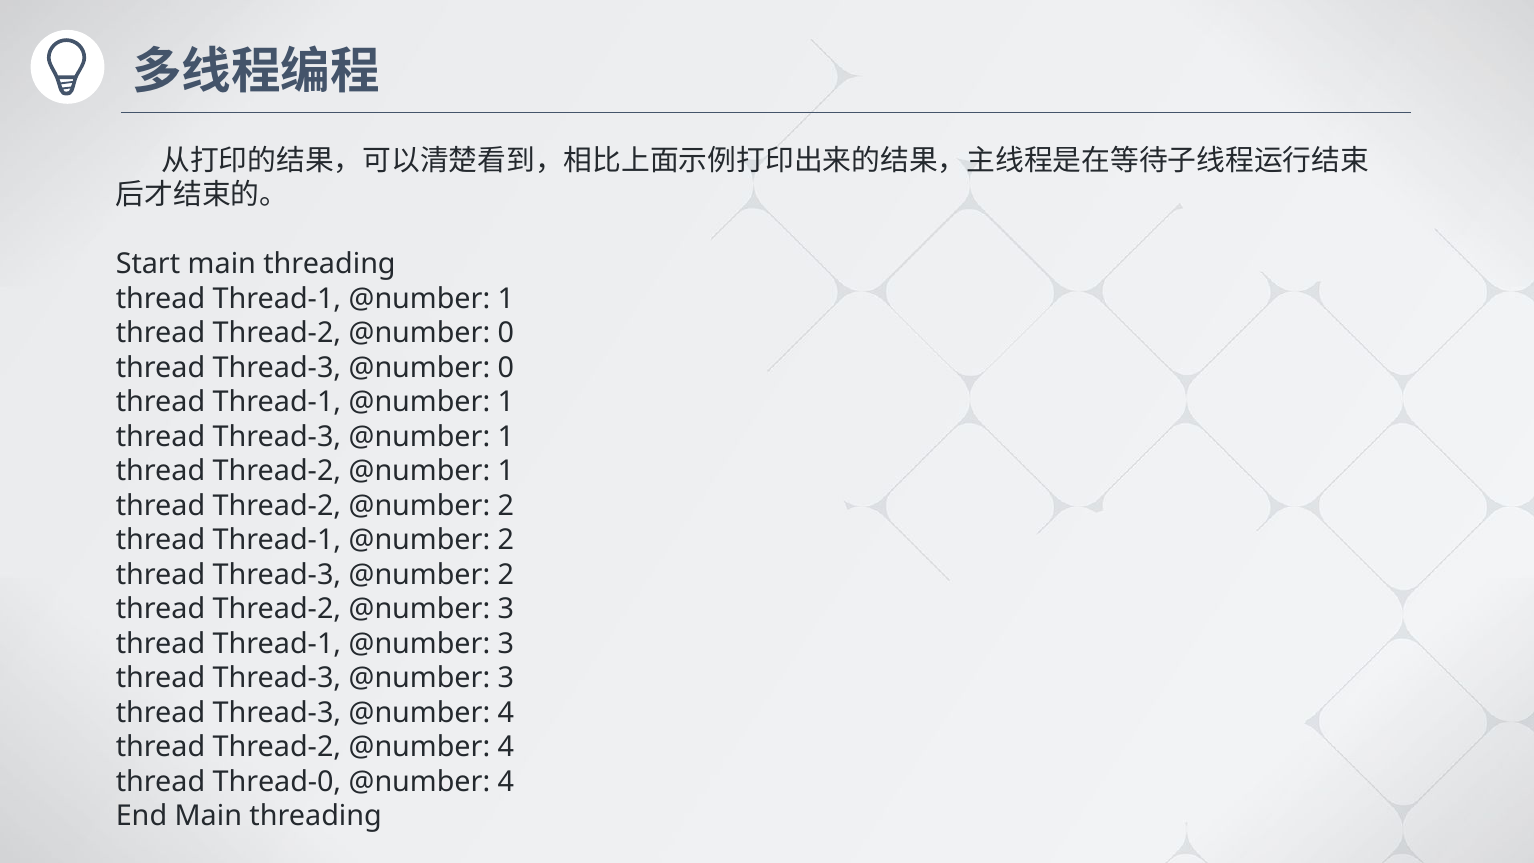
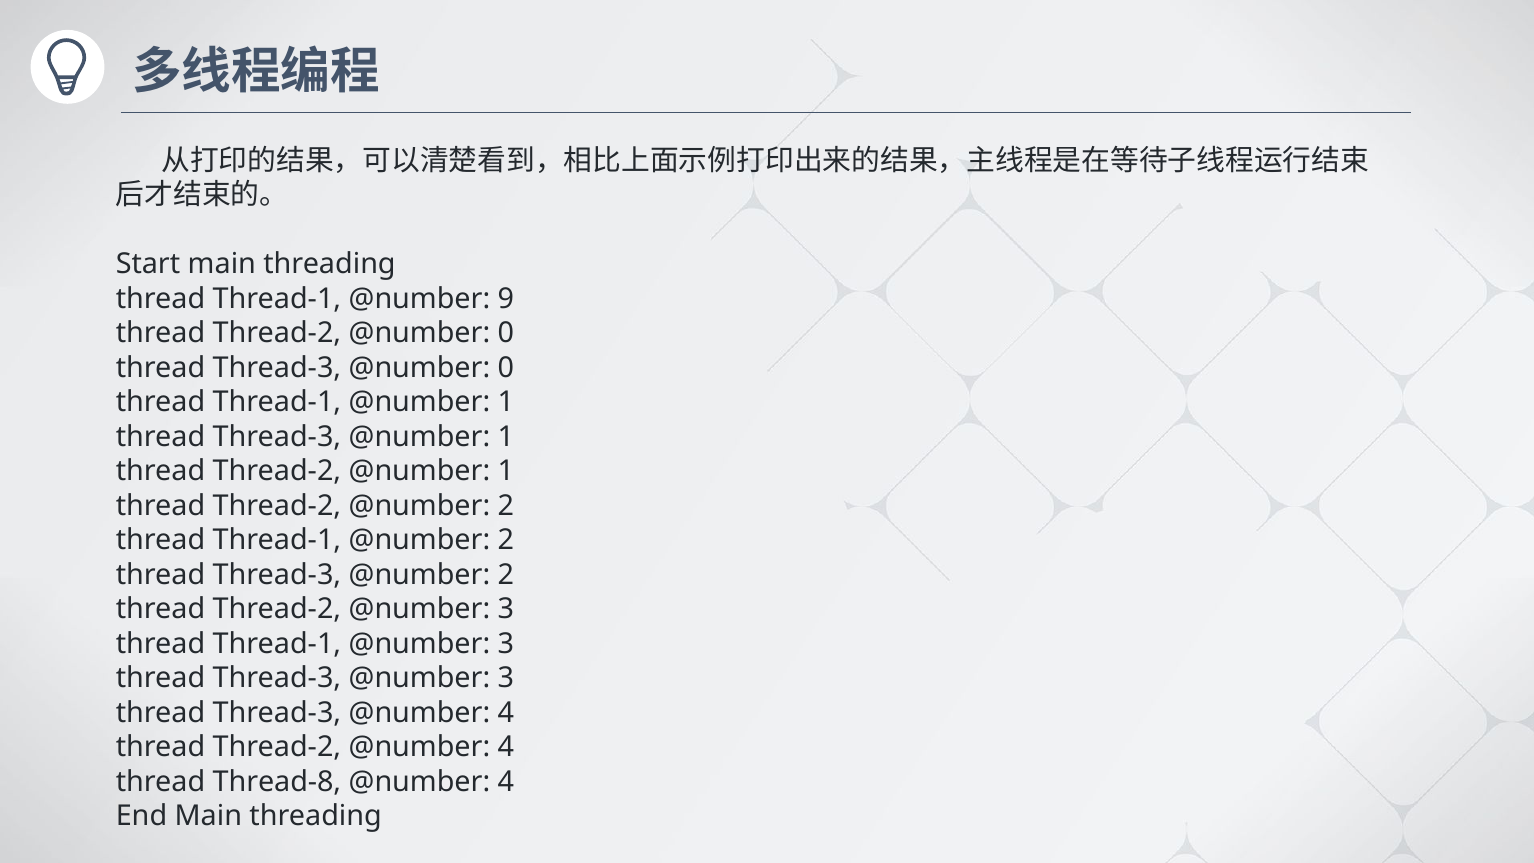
1: 1 -> 9 (506, 299)
Thread-0: Thread-0 -> Thread-8 (277, 782)
